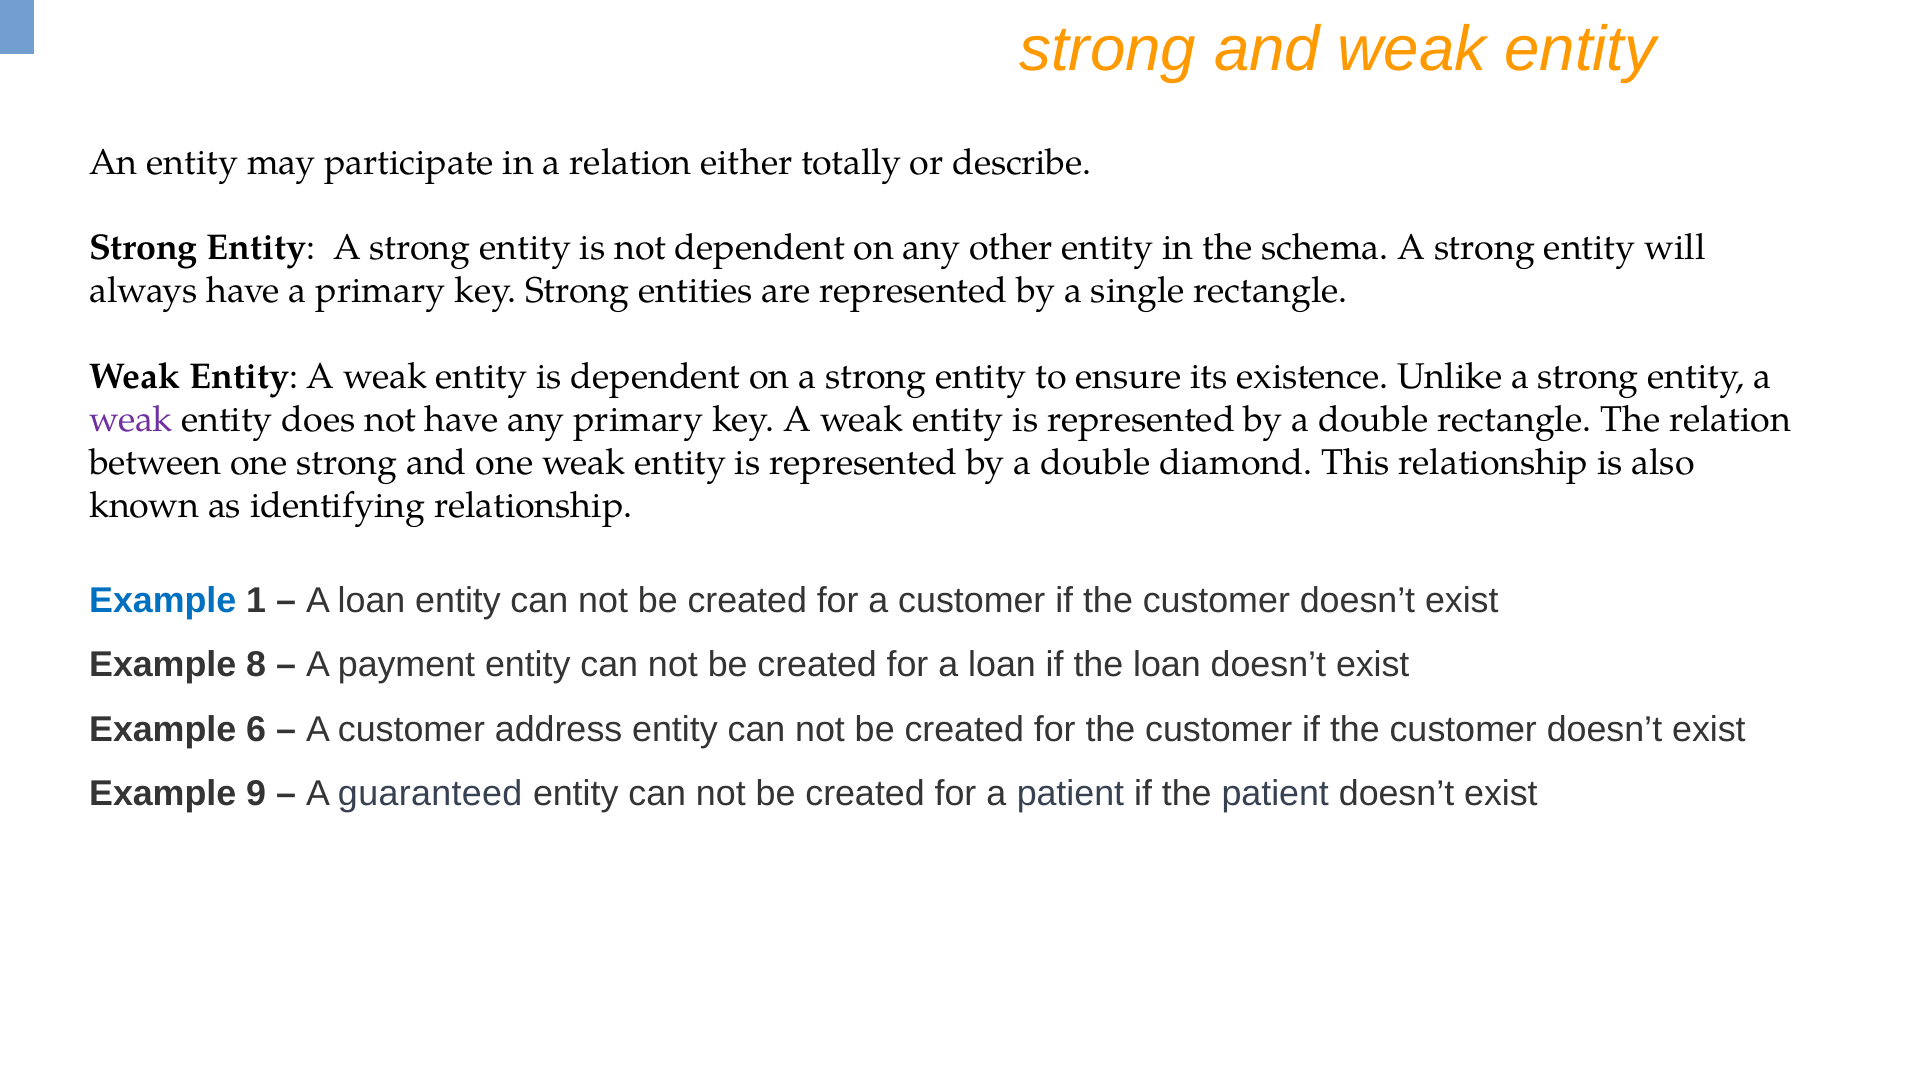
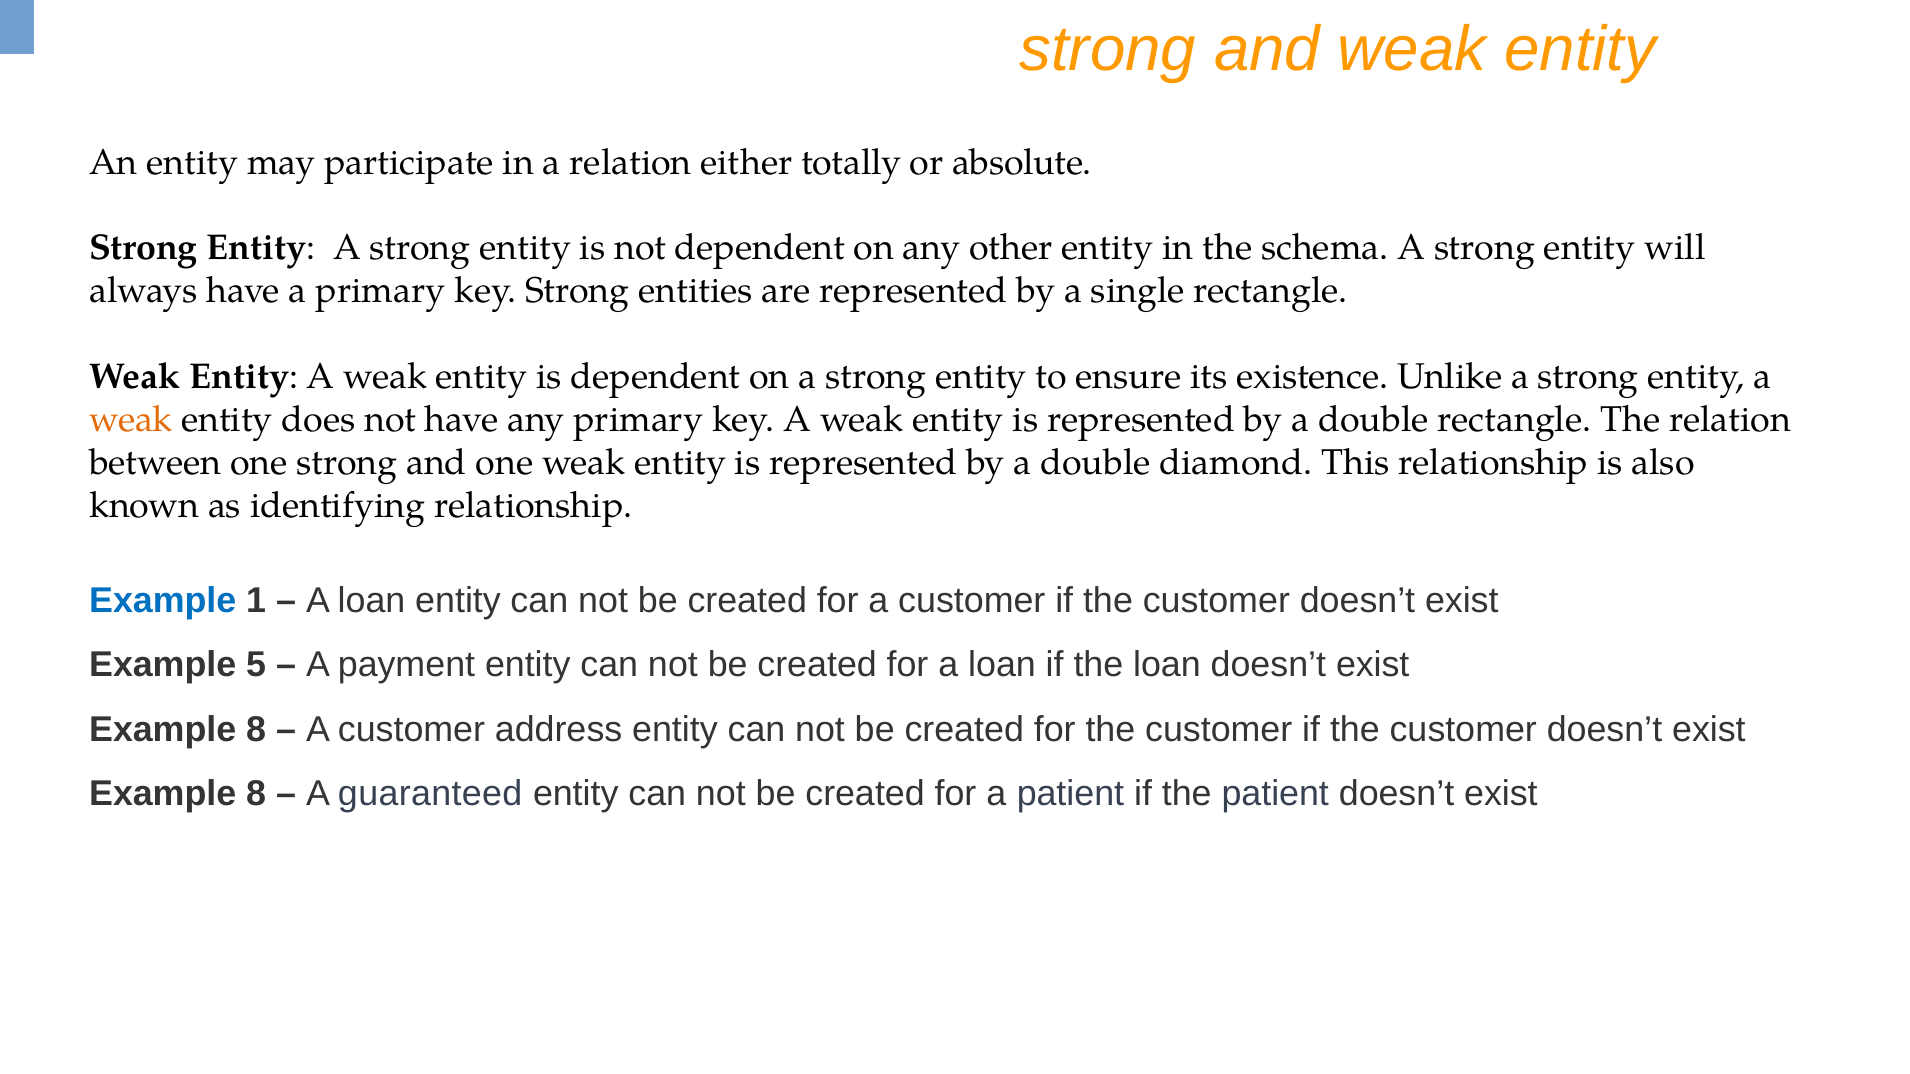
describe: describe -> absolute (1022, 162)
weak colour: purple -> orange (131, 420)
8: 8 -> 5 (256, 665)
6: 6 -> 8 (256, 730)
9: 9 -> 8 (256, 794)
